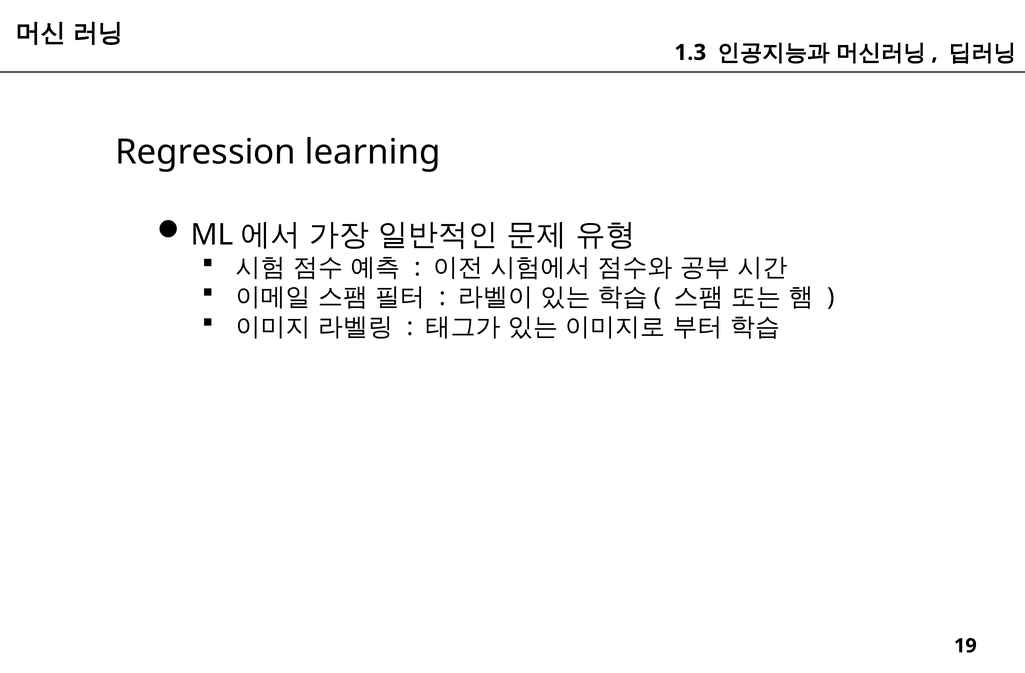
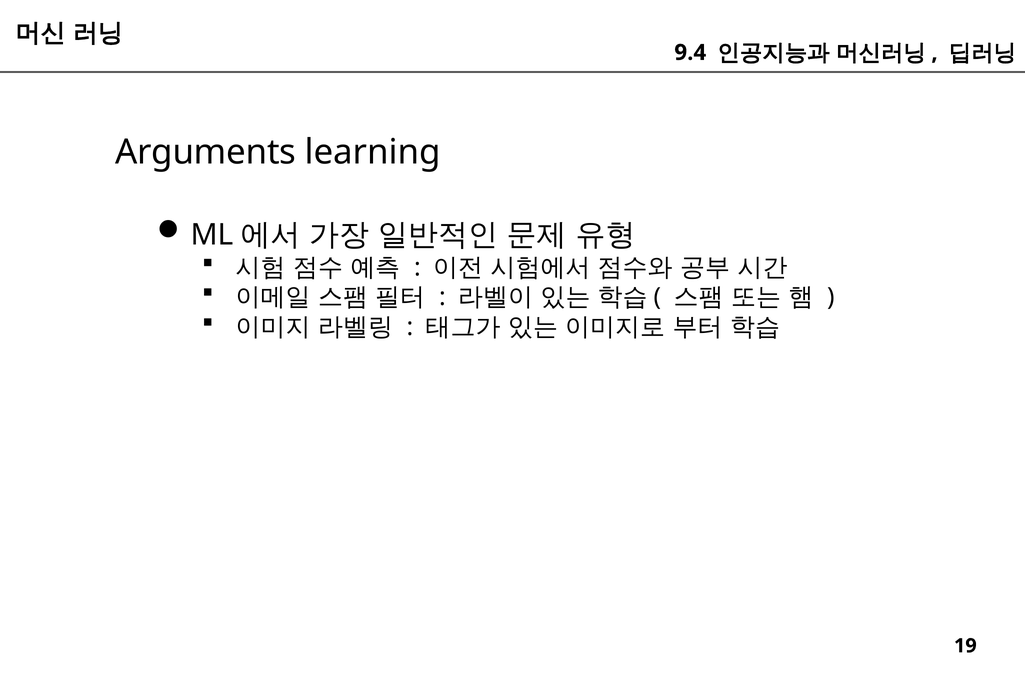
1.3: 1.3 -> 9.4 (690, 53)
Regression: Regression -> Arguments (206, 152)
